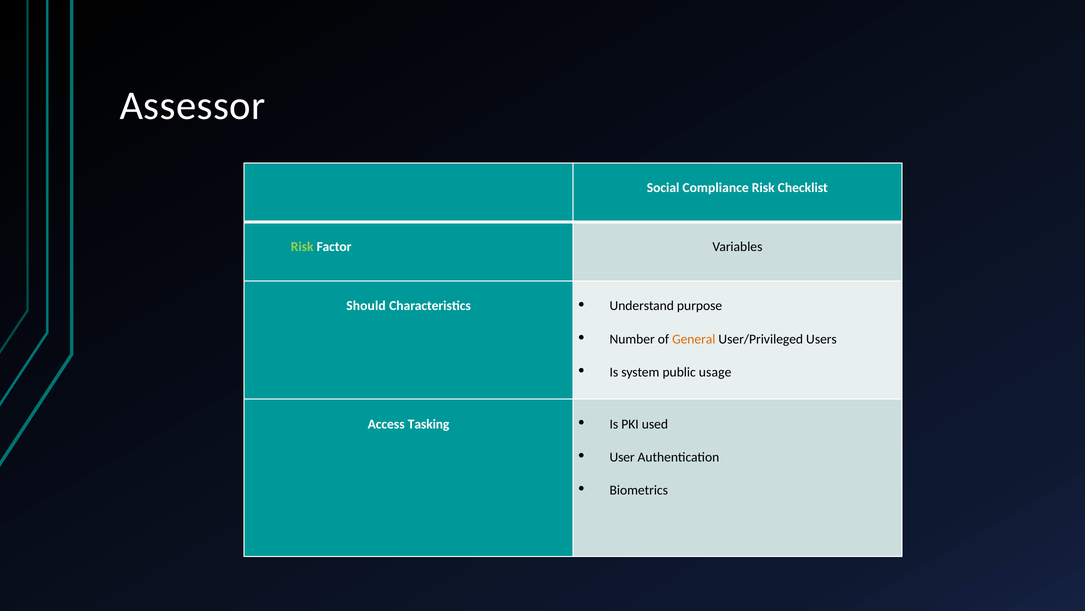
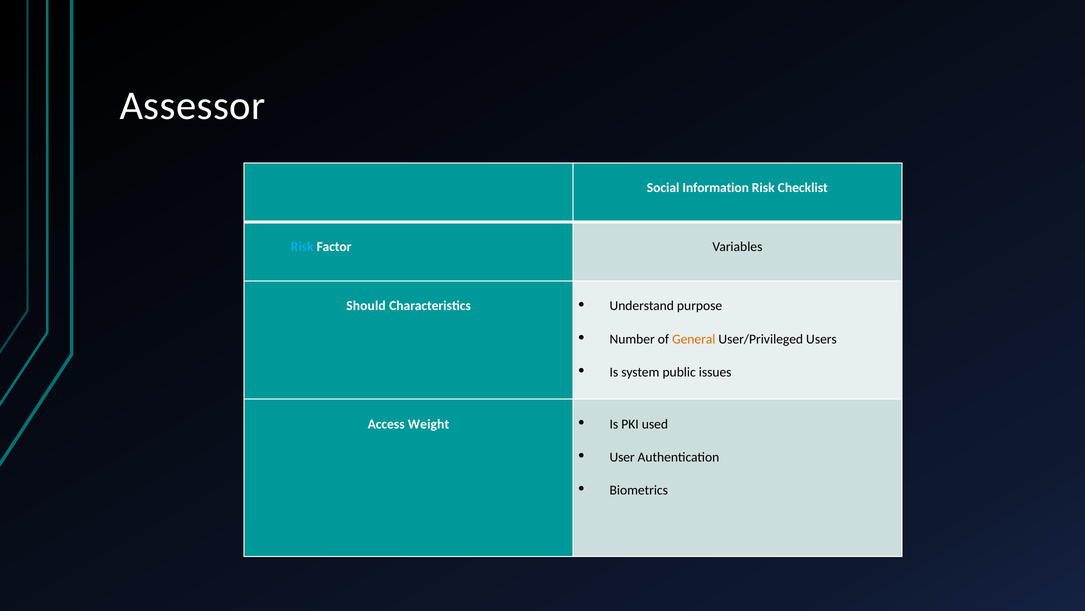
Compliance: Compliance -> Information (716, 188)
Risk colour: light green -> light blue (302, 247)
usage: usage -> issues (715, 372)
Tasking: Tasking -> Weight (428, 424)
